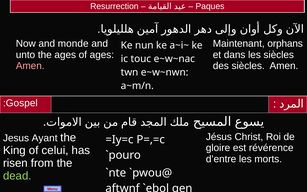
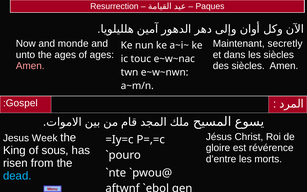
orphans: orphans -> secretly (285, 44)
Ayant: Ayant -> Week (45, 138)
celui: celui -> sous (55, 150)
dead colour: light green -> light blue (17, 176)
